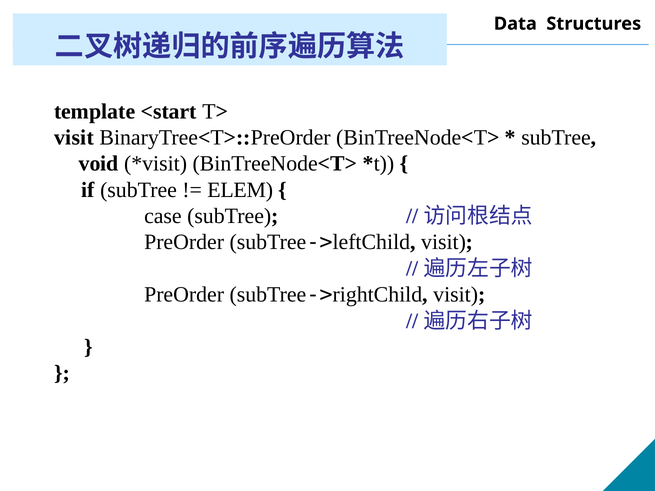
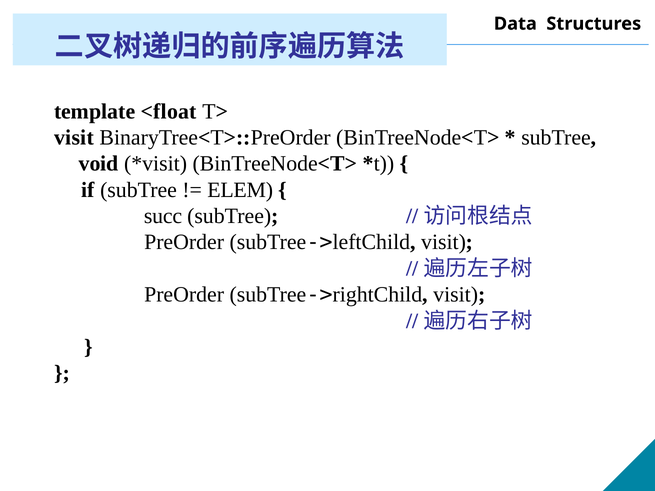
<start: <start -> <float (169, 111)
case: case -> succ (163, 216)
